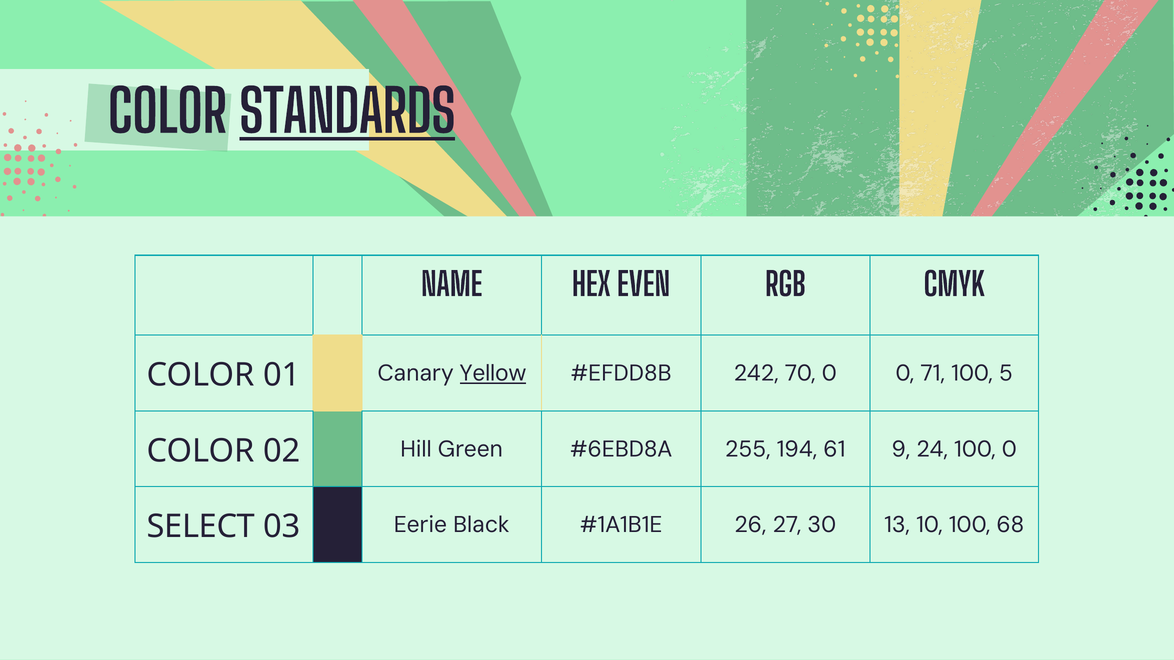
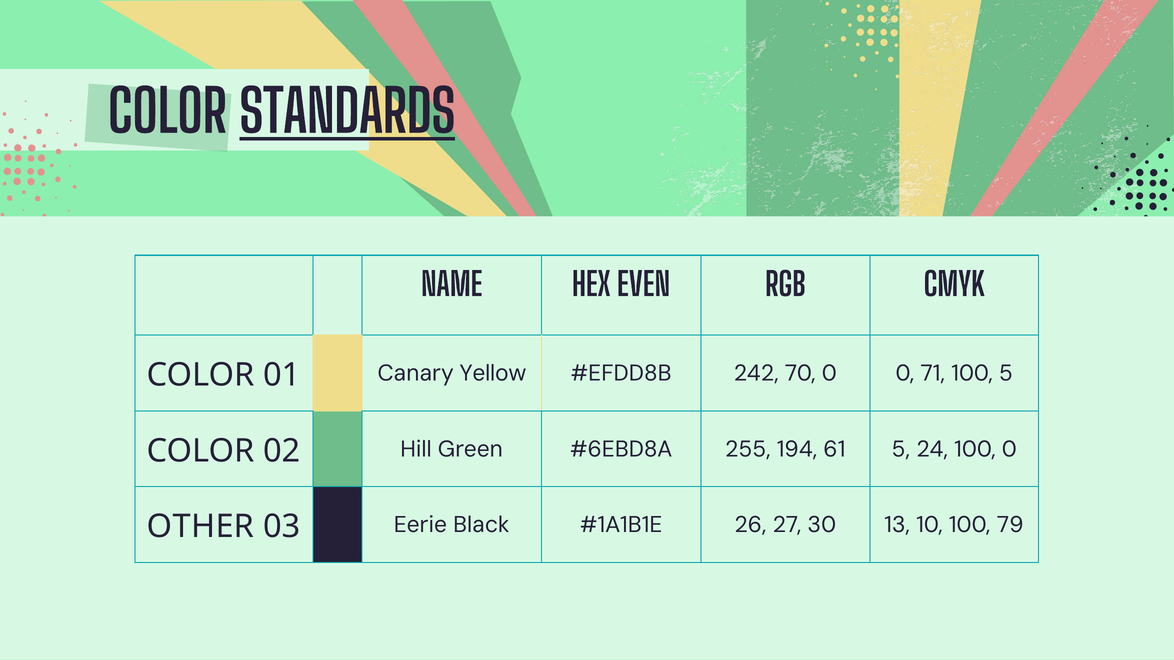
Yellow underline: present -> none (493, 374)
61 9: 9 -> 5 (901, 449)
SELECT: SELECT -> OTHER (201, 527)
68: 68 -> 79 (1010, 525)
